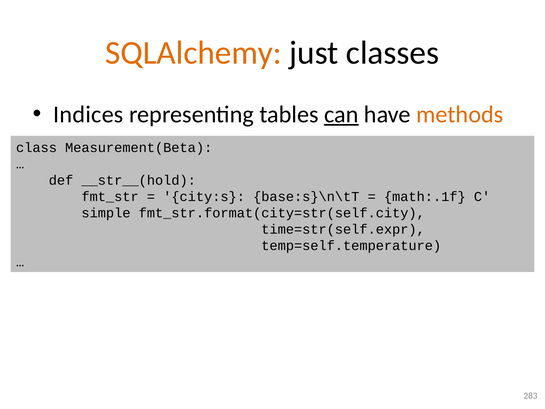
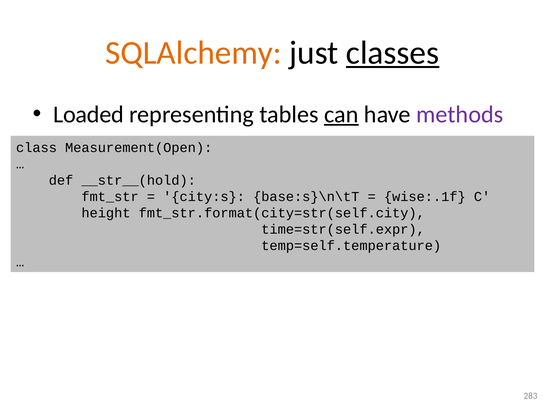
classes underline: none -> present (393, 53)
Indices: Indices -> Loaded (89, 114)
methods colour: orange -> purple (460, 114)
Measurement(Beta: Measurement(Beta -> Measurement(Open (139, 148)
math:.1f: math:.1f -> wise:.1f (425, 197)
simple: simple -> height (106, 213)
